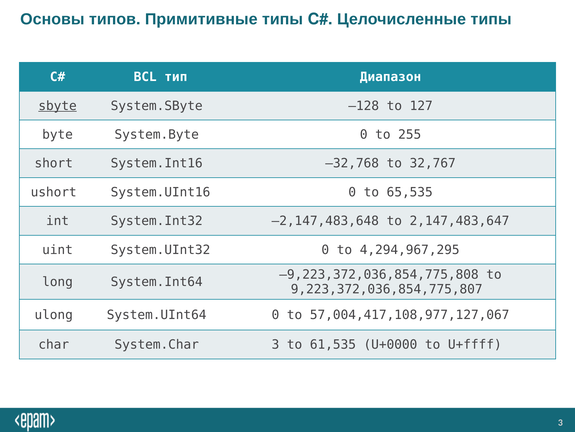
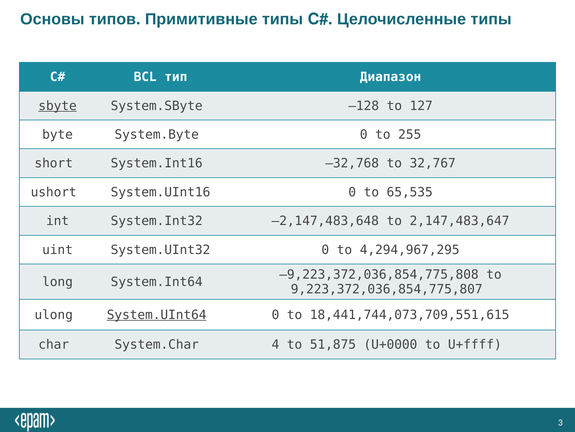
System.UInt64 underline: none -> present (157, 314)
57,004,417,108,977,127,067: 57,004,417,108,977,127,067 -> 18,441,744,073,709,551,615 (410, 314)
System.Char 3: 3 -> 4 (275, 344)
61,535: 61,535 -> 51,875 (333, 344)
